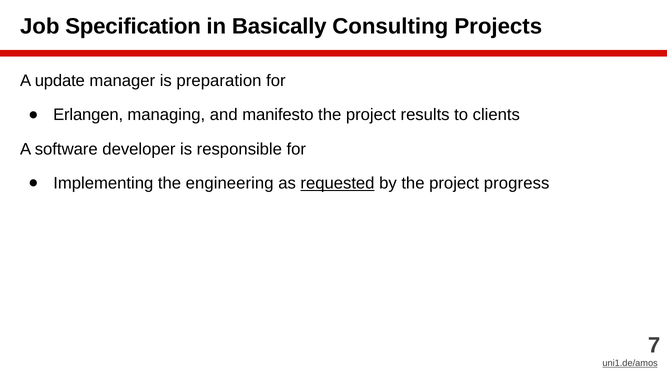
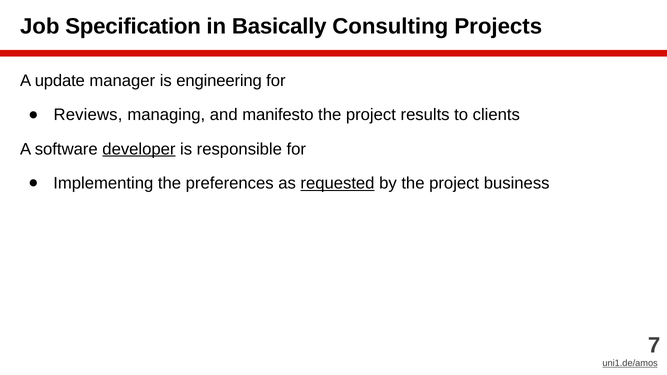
preparation: preparation -> engineering (219, 81)
Erlangen: Erlangen -> Reviews (88, 115)
developer underline: none -> present (139, 149)
engineering: engineering -> preferences (230, 183)
progress: progress -> business (517, 183)
